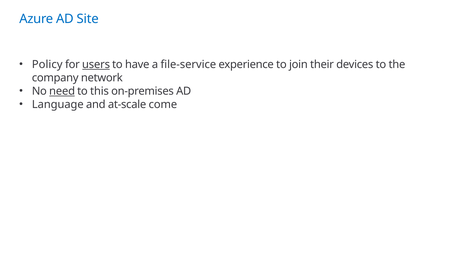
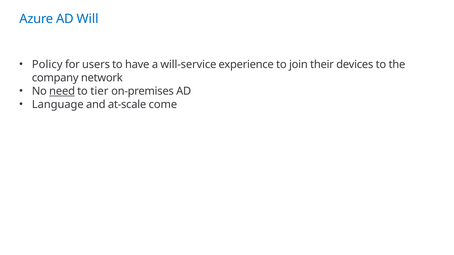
Site: Site -> Will (88, 19)
users underline: present -> none (96, 65)
file-service: file-service -> will-service (188, 65)
this: this -> tier (99, 91)
